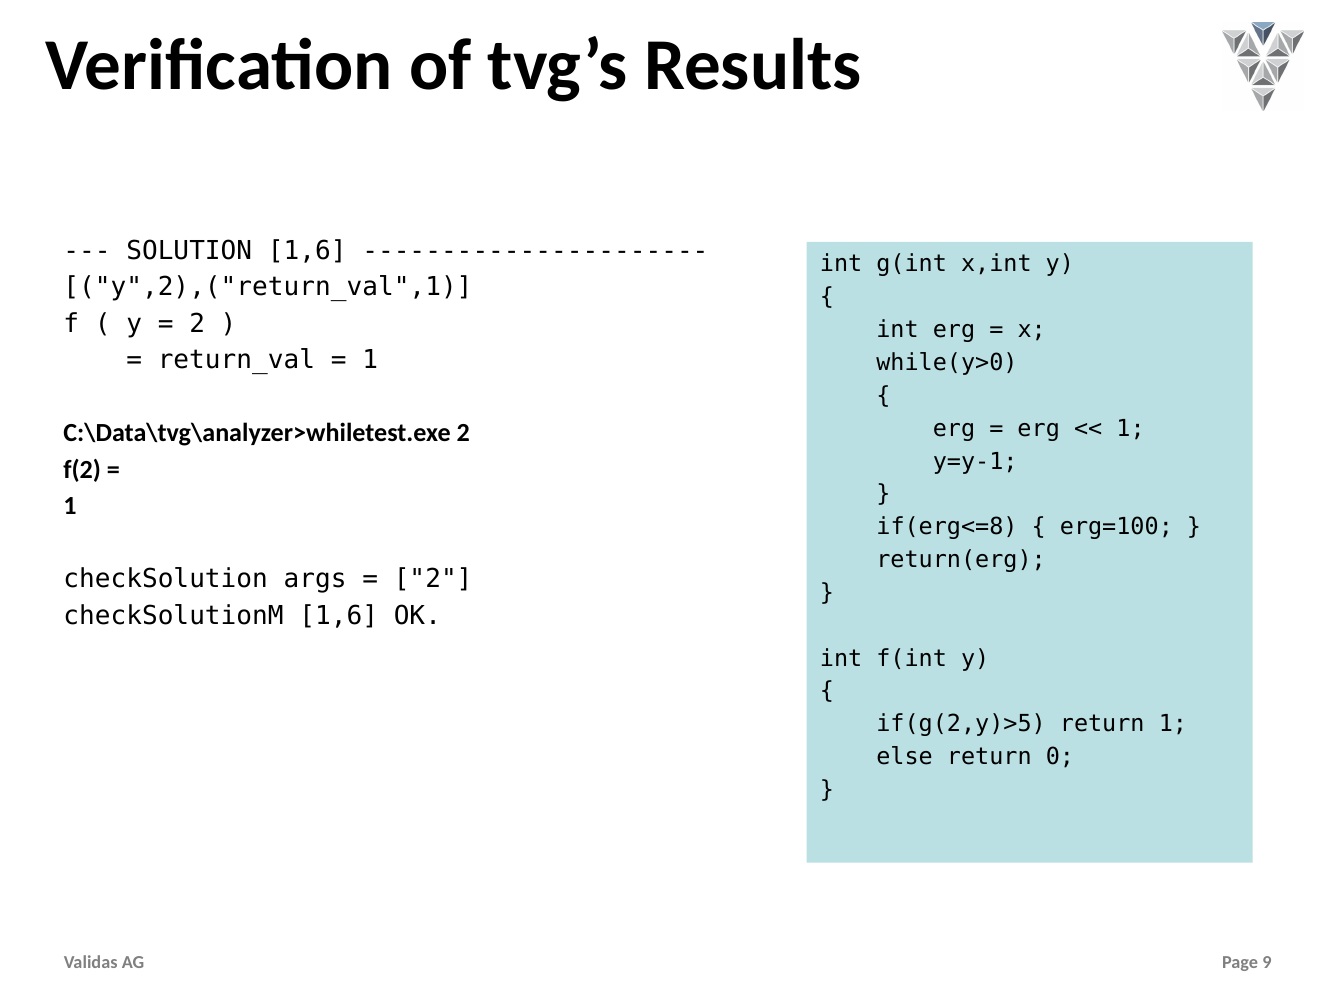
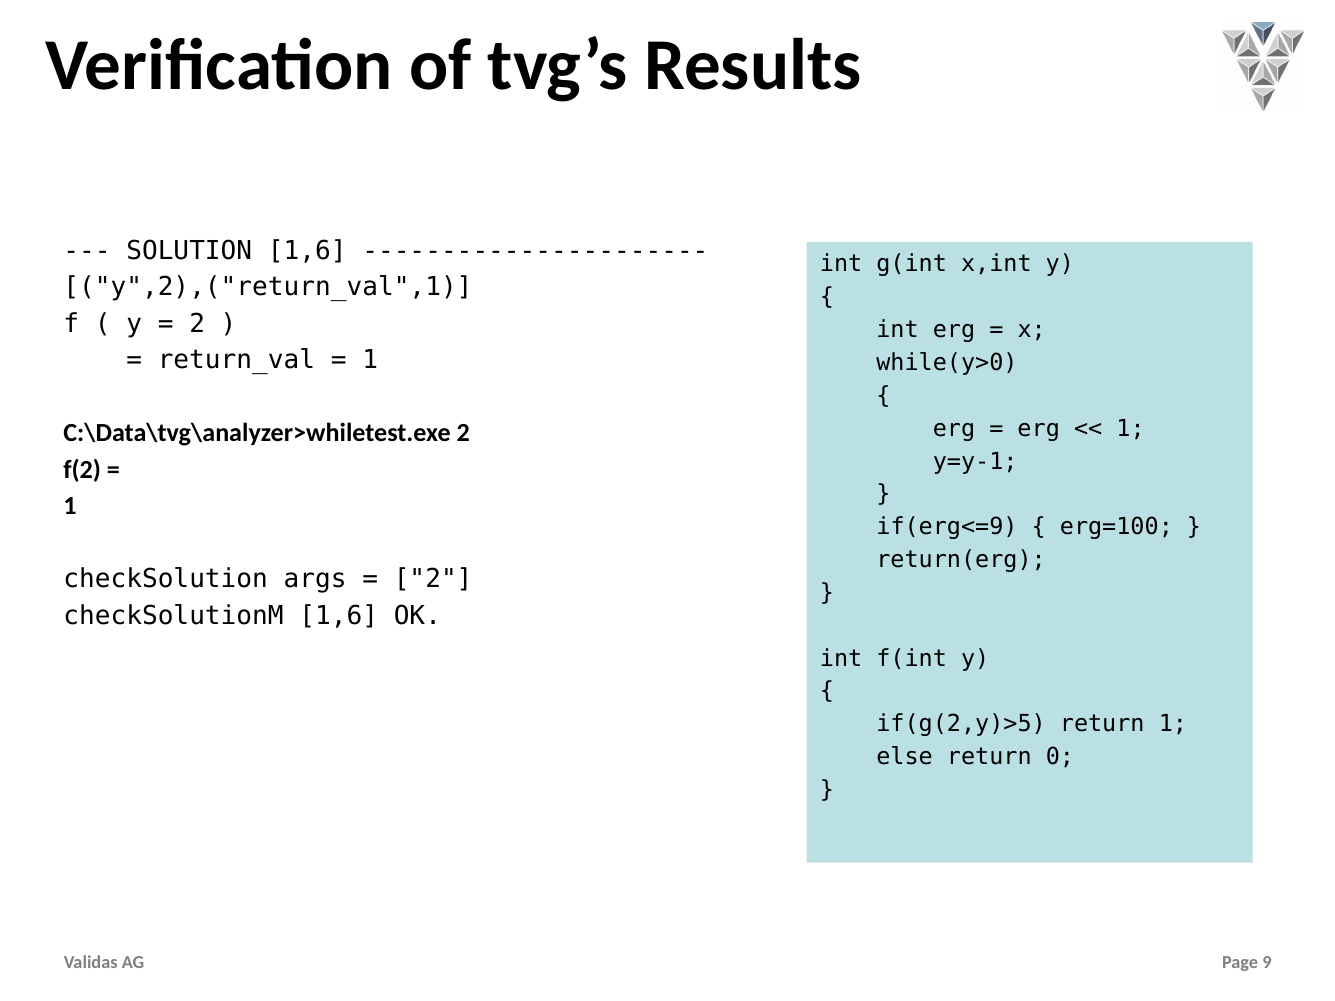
if(erg<=8: if(erg<=8 -> if(erg<=9 (947, 527)
